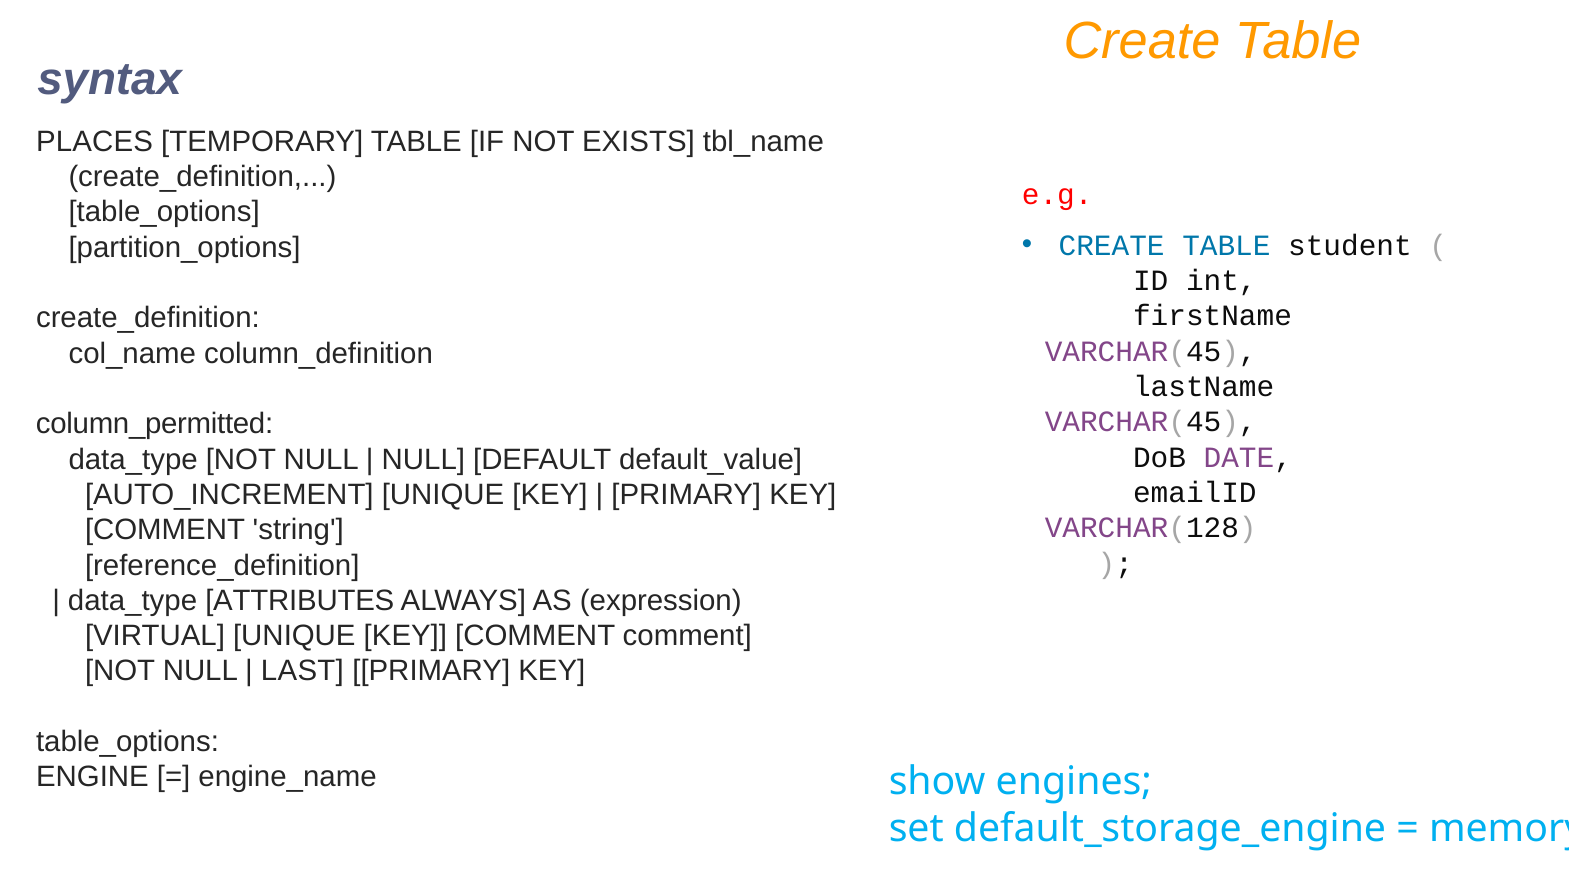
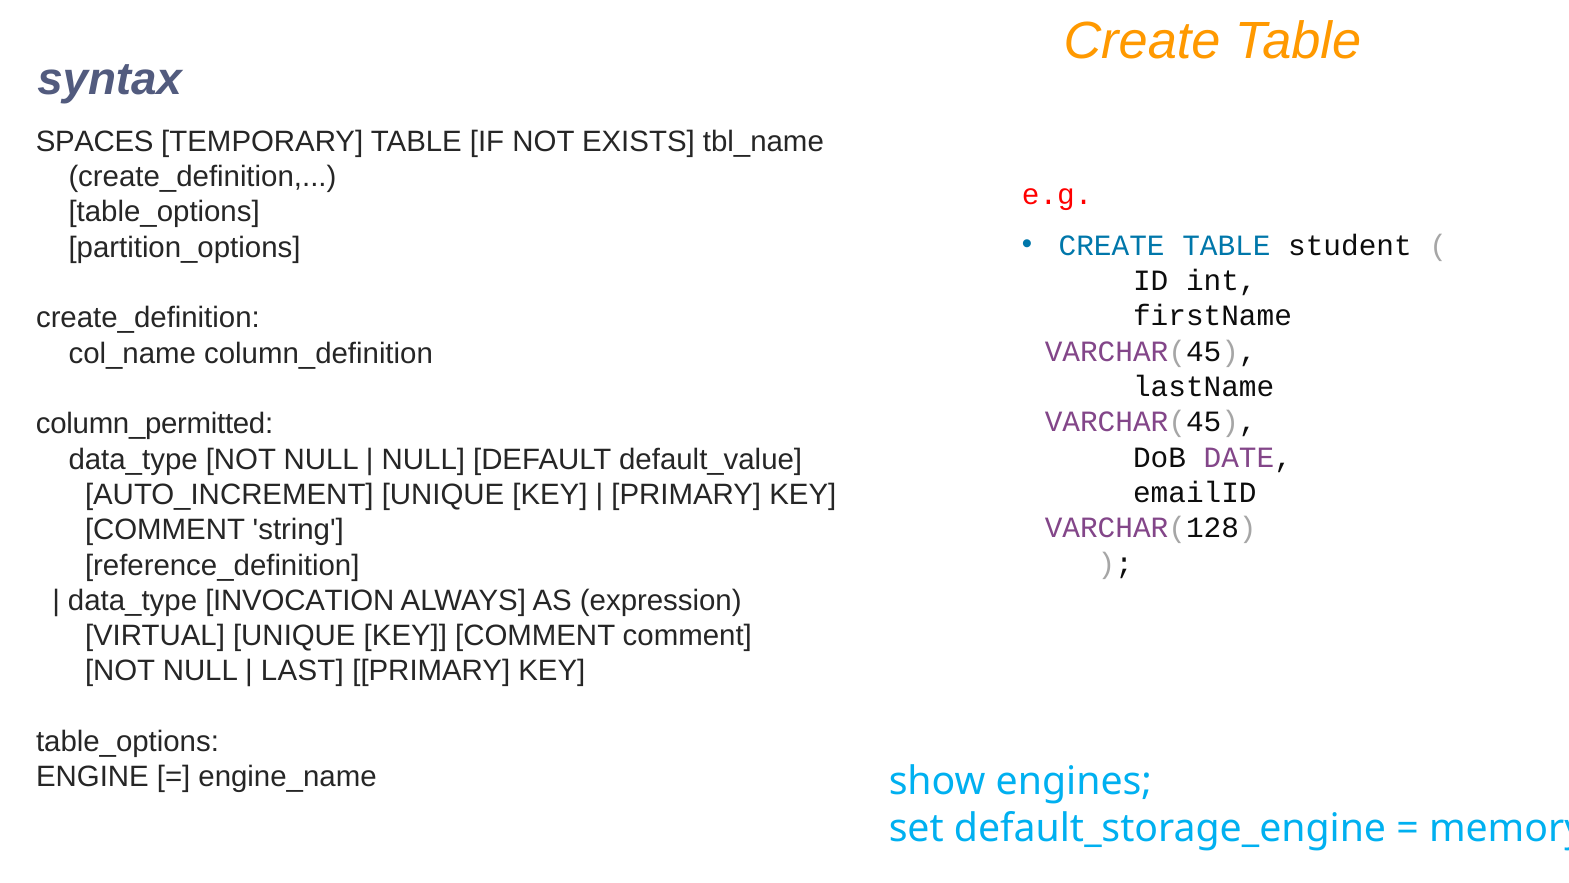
PLACES: PLACES -> SPACES (95, 141)
ATTRIBUTES: ATTRIBUTES -> INVOCATION (300, 600)
